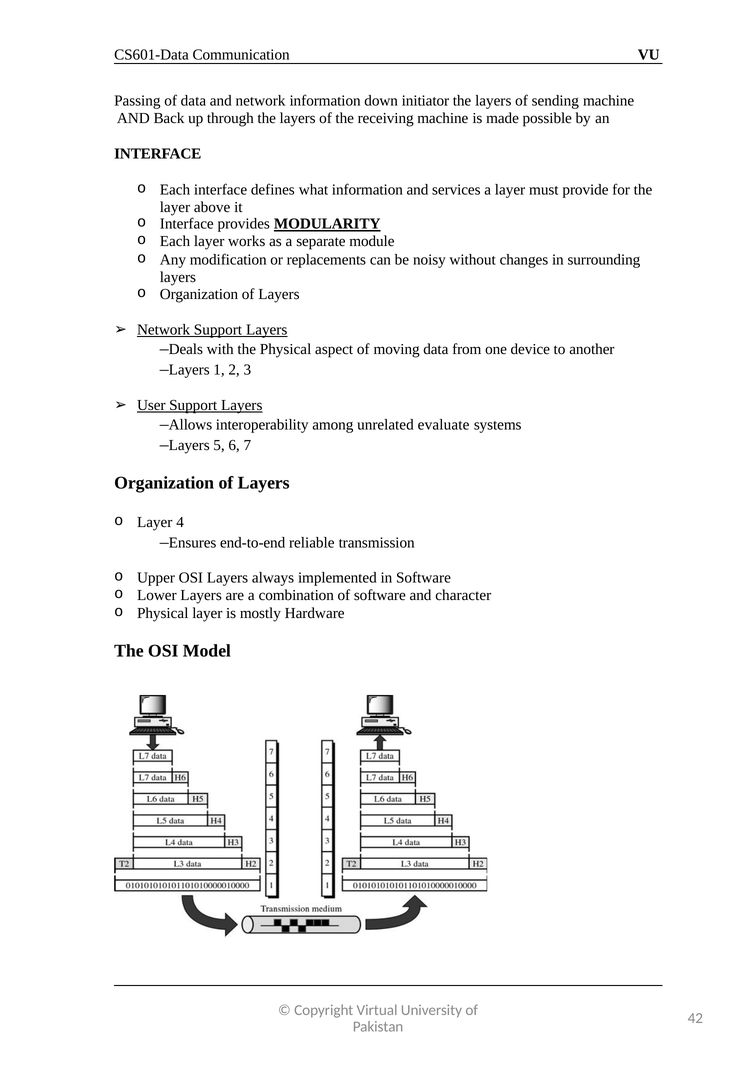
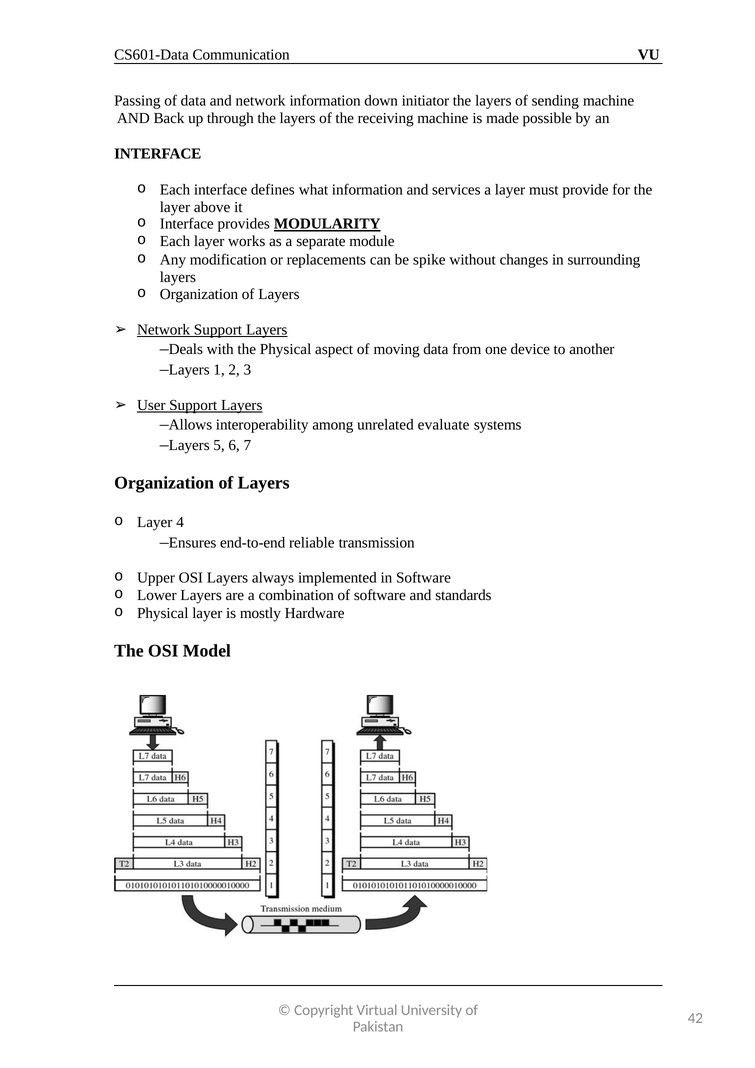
noisy: noisy -> spike (429, 260)
character: character -> standards (463, 596)
